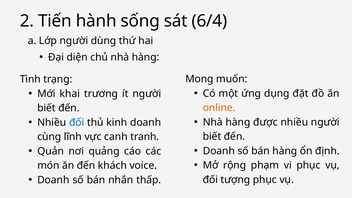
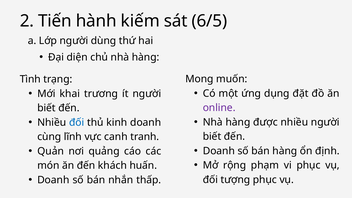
sống: sống -> kiếm (140, 21)
6/4: 6/4 -> 6/5 (209, 21)
online colour: orange -> purple (219, 108)
voice: voice -> huấn (143, 166)
